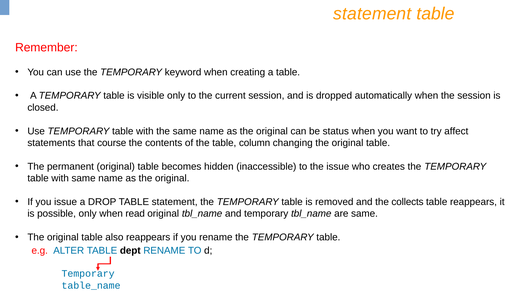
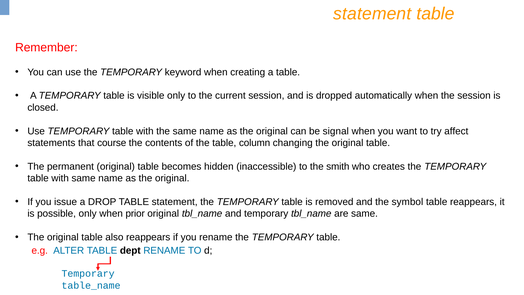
status: status -> signal (336, 131)
the issue: issue -> smith (338, 166)
collects: collects -> symbol (407, 202)
read: read -> prior (135, 214)
